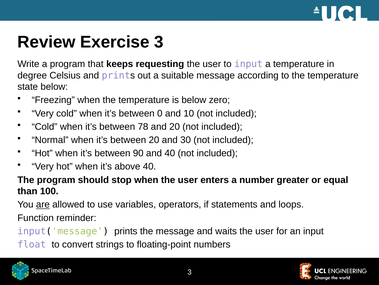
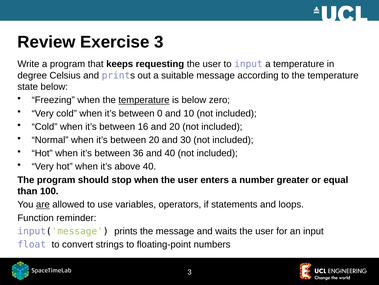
temperature underline: none -> present (144, 100)
78: 78 -> 16 (143, 126)
90: 90 -> 36 (138, 153)
